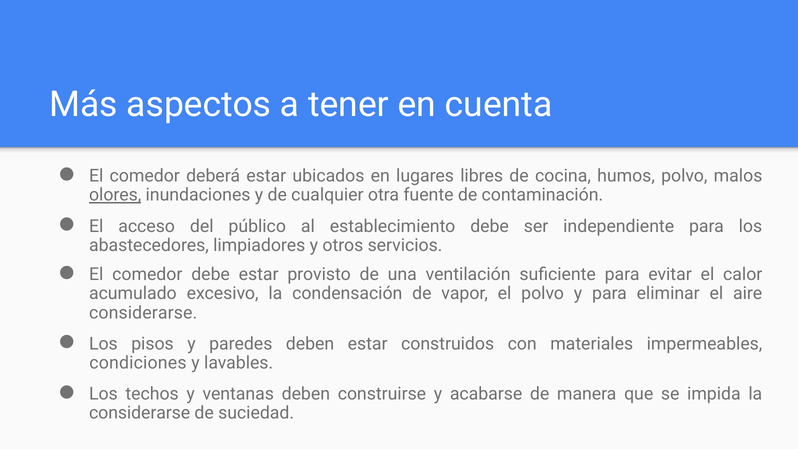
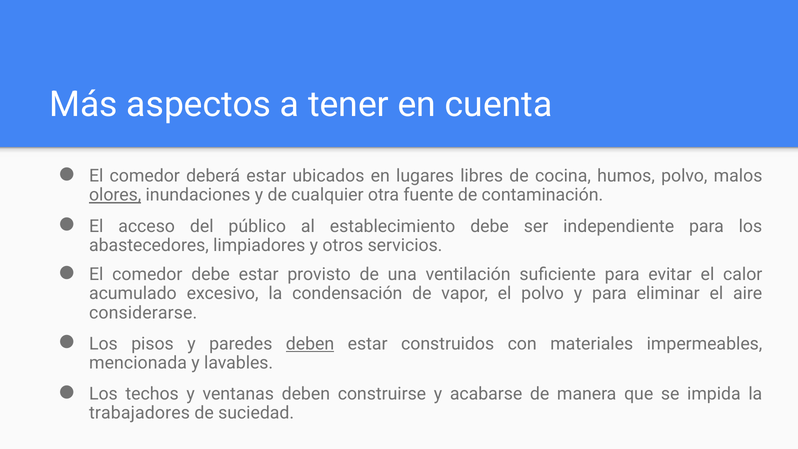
deben underline: none -> present (310, 344)
condiciones: condiciones -> mencionada (138, 363)
considerarse: considerarse -> trabajadores (140, 413)
